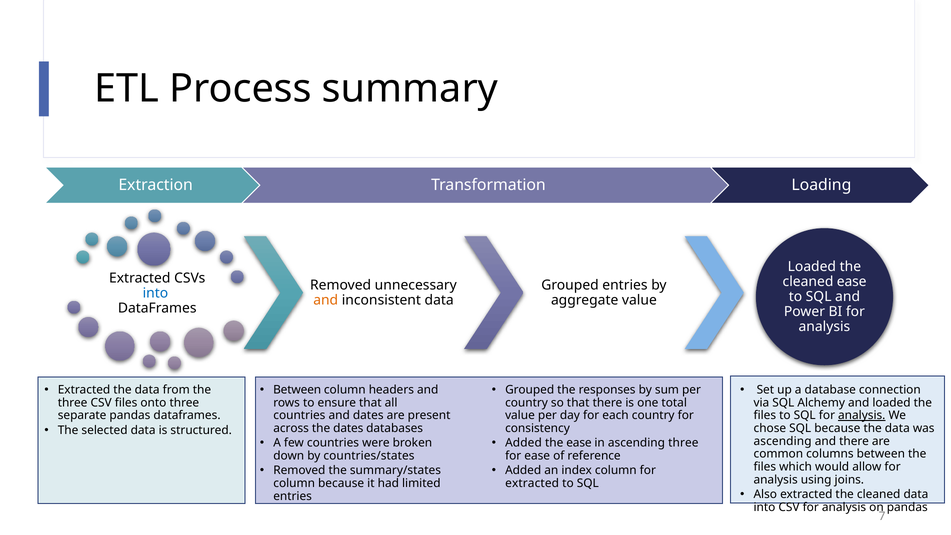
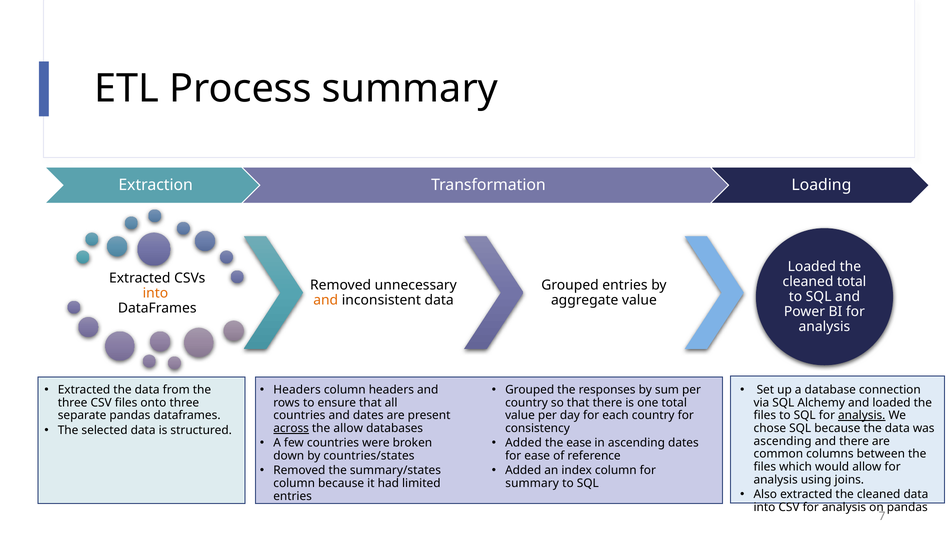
cleaned ease: ease -> total (852, 282)
into colour: blue -> orange (155, 293)
Between: Between -> Headers (297, 390)
across underline: none -> present (291, 428)
the dates: dates -> allow (348, 428)
ascending three: three -> dates (683, 443)
extracted: extracted -> summary (532, 483)
